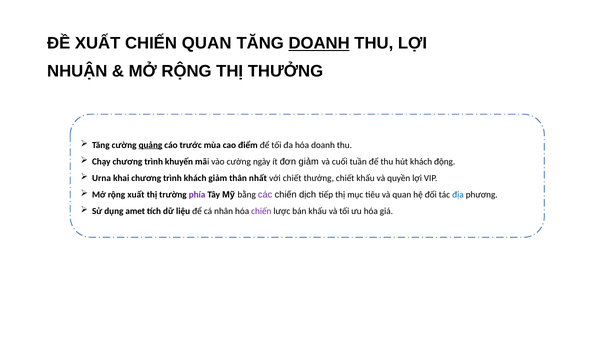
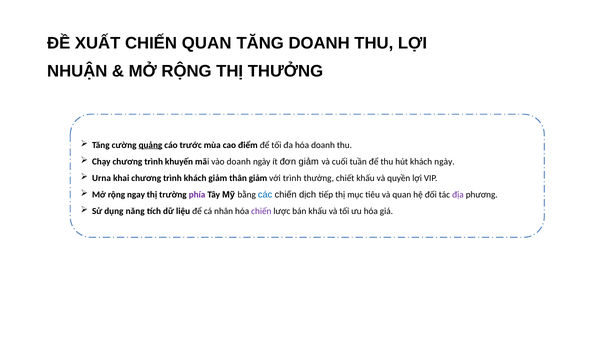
DOANH underline: present -> none (319, 43)
vào cường: cường -> doanh (239, 161)
khách động: động -> ngày (445, 161)
thân nhất: nhất -> giảm (258, 178)
với chiết: chiết -> trình (292, 178)
rộng xuất: xuất -> ngay (136, 194)
các colour: purple -> blue (265, 194)
địa colour: blue -> purple (458, 194)
amet: amet -> năng (135, 211)
